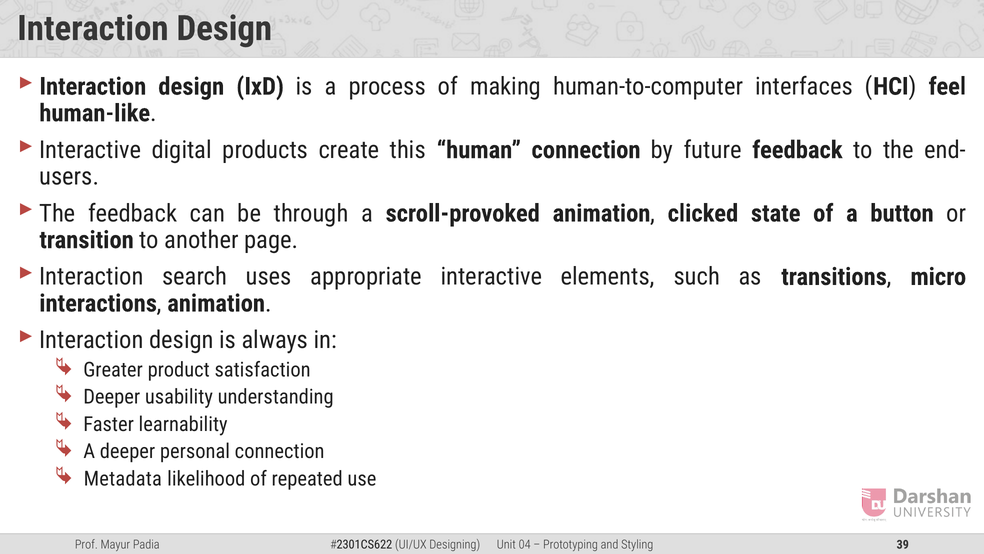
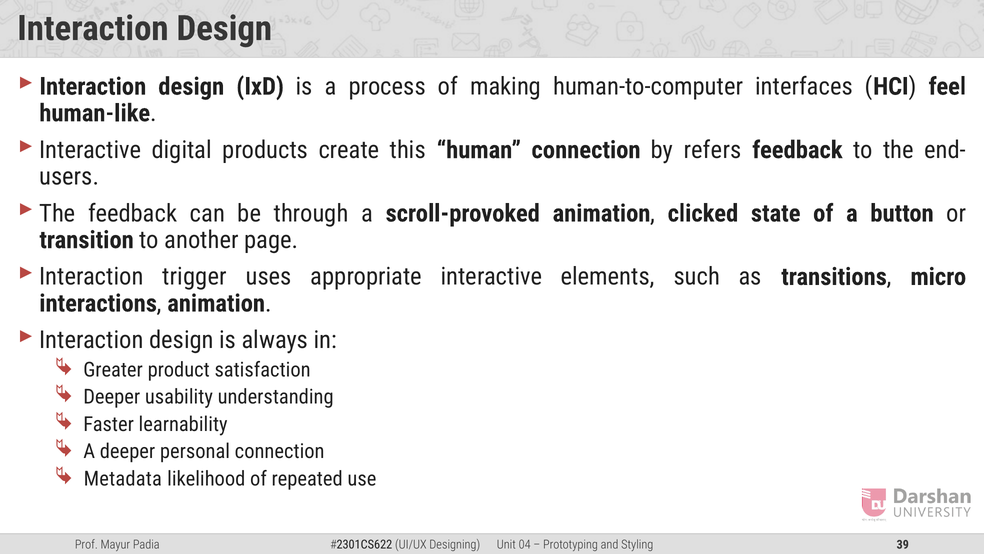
future: future -> refers (713, 150)
search: search -> trigger (195, 277)
